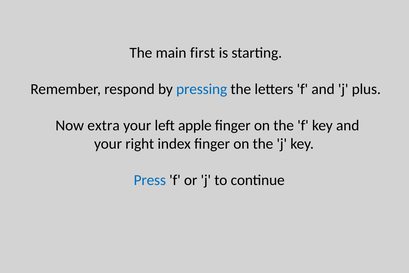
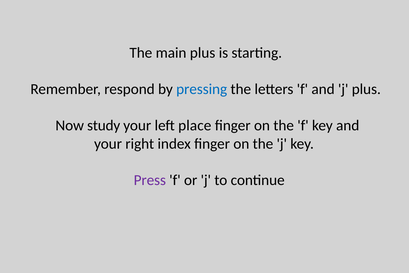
main first: first -> plus (203, 53)
extra: extra -> study (104, 125)
apple: apple -> place (195, 125)
Press colour: blue -> purple (150, 180)
